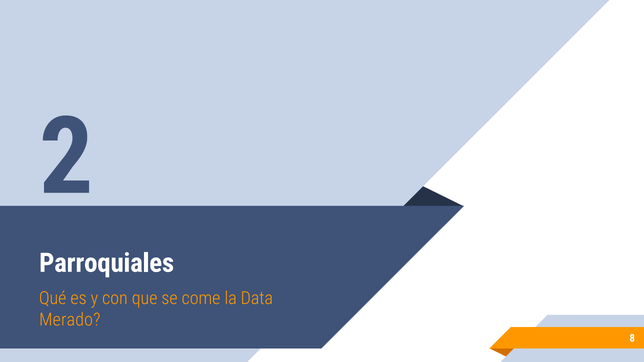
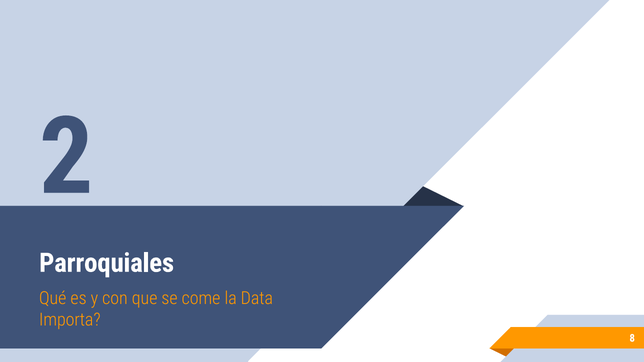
Merado: Merado -> Importa (70, 320)
